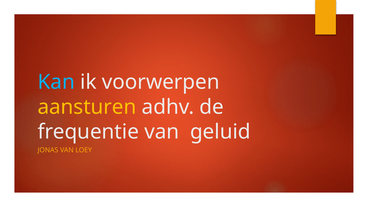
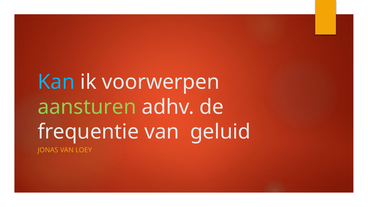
aansturen colour: yellow -> light green (87, 107)
